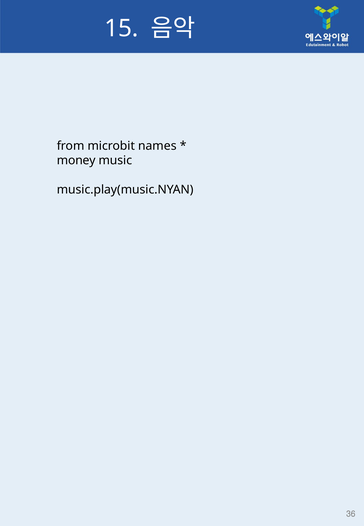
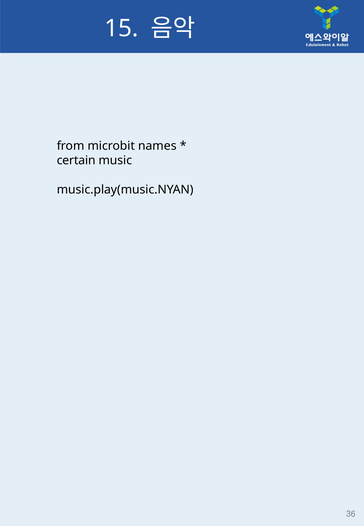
money: money -> certain (76, 160)
